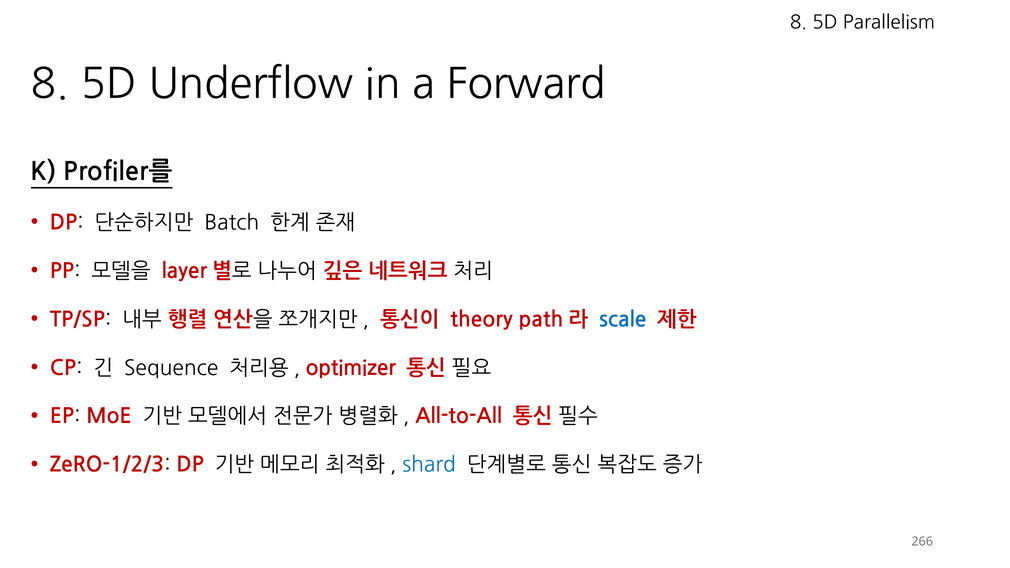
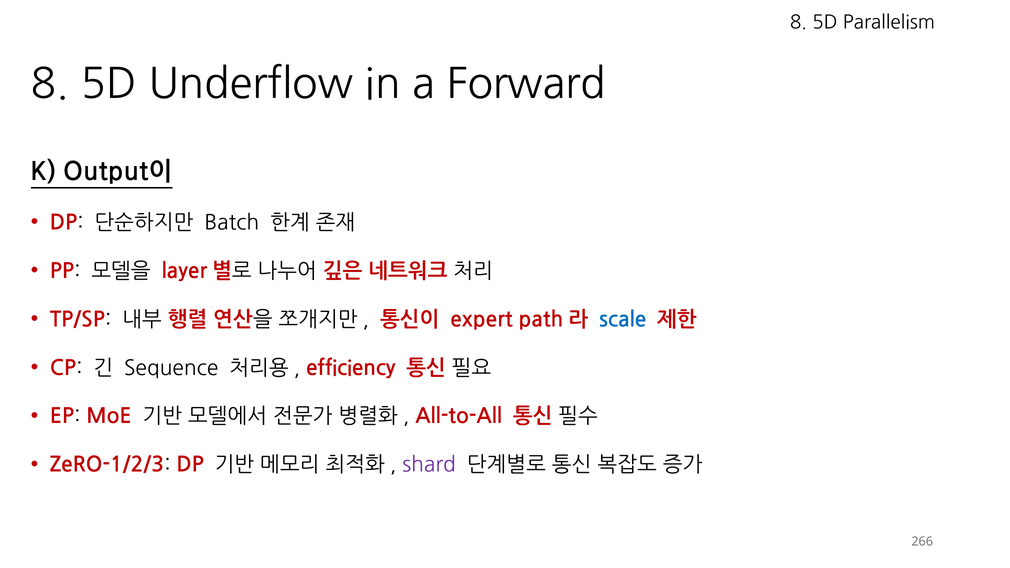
Profiler를: Profiler를 -> Output이 (118, 172)
theory: theory -> expert (481, 320)
optimizer: optimizer -> efficiency (351, 368)
shard colour: blue -> purple (429, 465)
